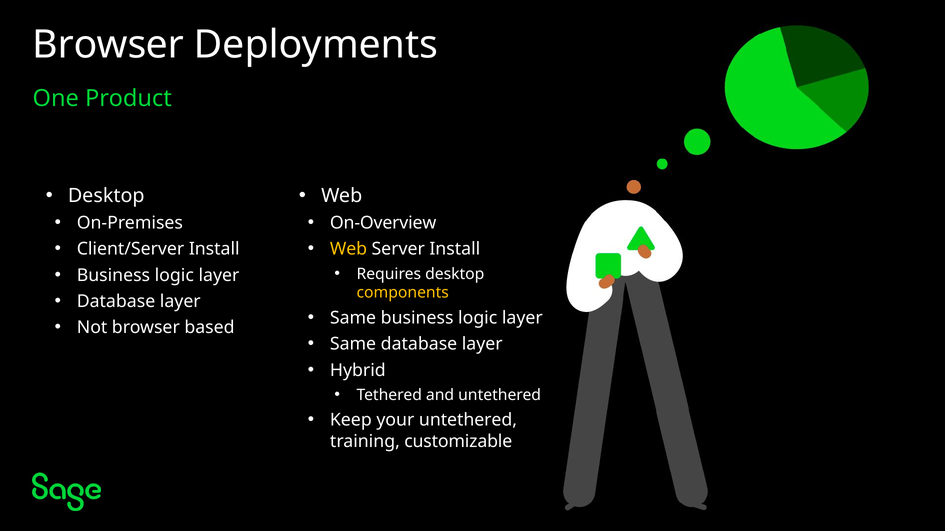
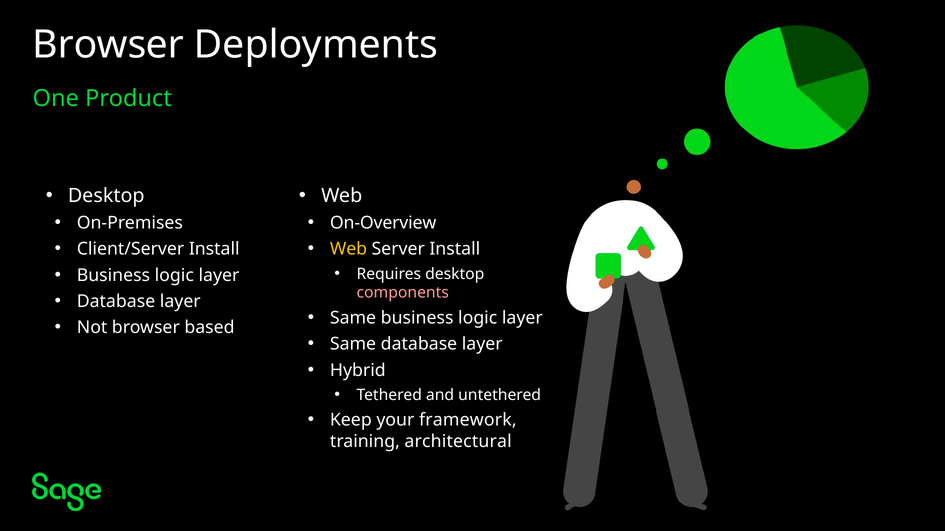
components colour: yellow -> pink (403, 293)
your untethered: untethered -> framework (468, 421)
customizable: customizable -> architectural (458, 442)
